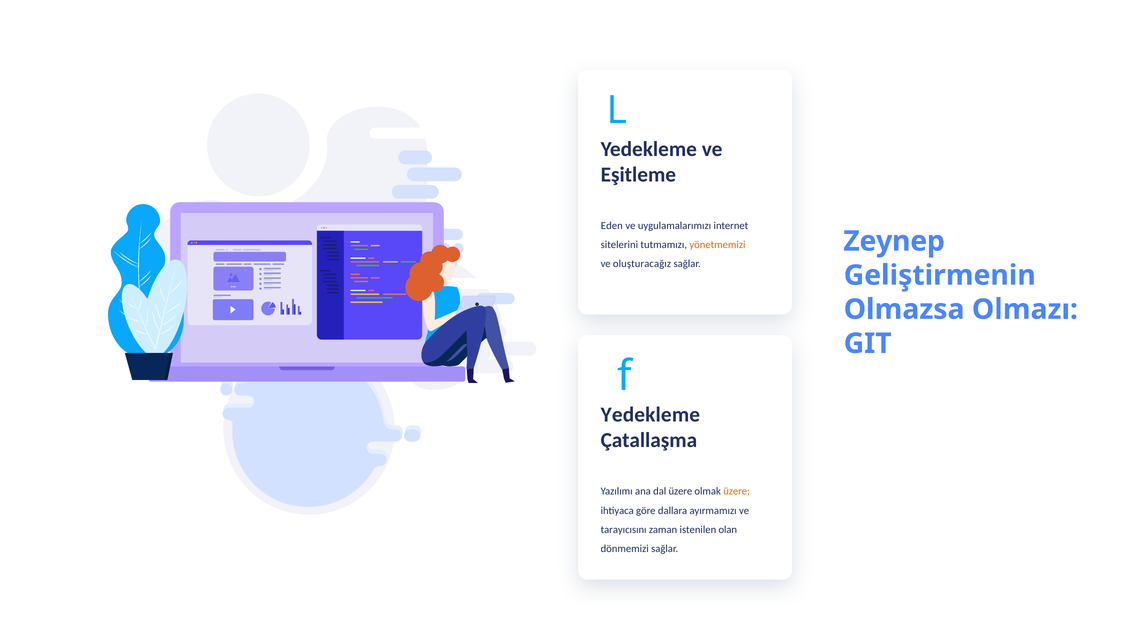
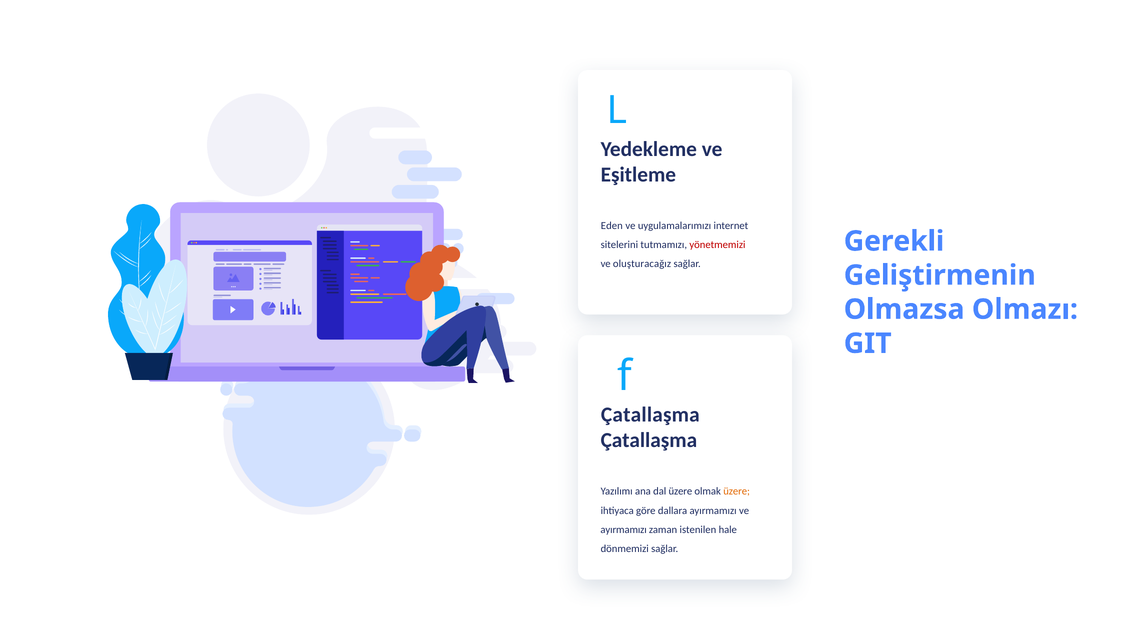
Zeynep: Zeynep -> Gerekli (894, 241)
yönetmemizi colour: orange -> red (717, 245)
Yedekleme: Yedekleme -> Çatallaşma (650, 415)
tarayıcısını: tarayıcısını -> ayırmamızı (624, 530)
olan: olan -> hale (728, 530)
